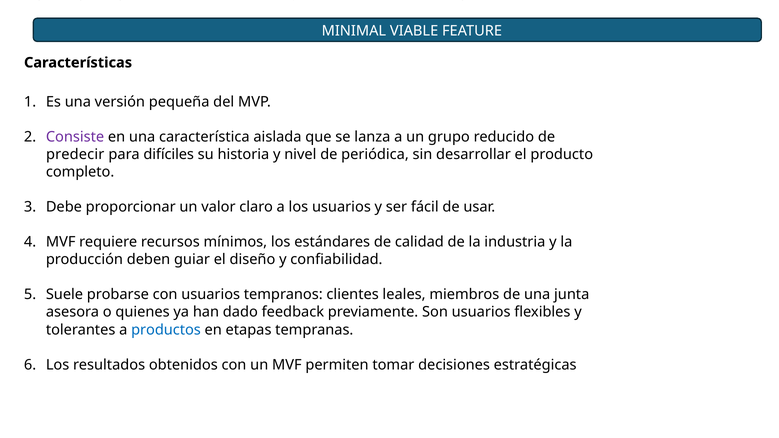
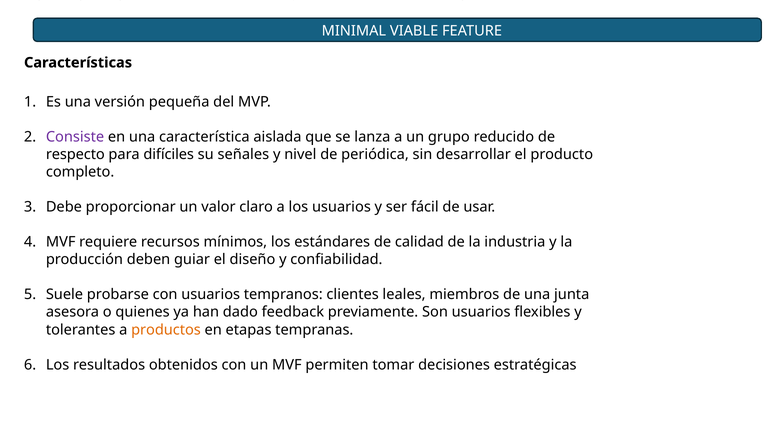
predecir: predecir -> respecto (75, 155)
historia: historia -> señales (243, 155)
productos colour: blue -> orange (166, 330)
